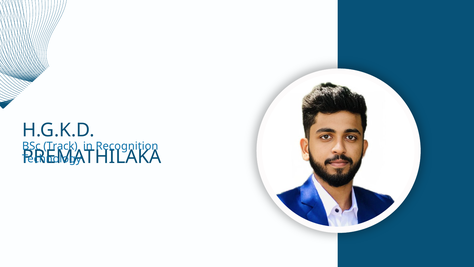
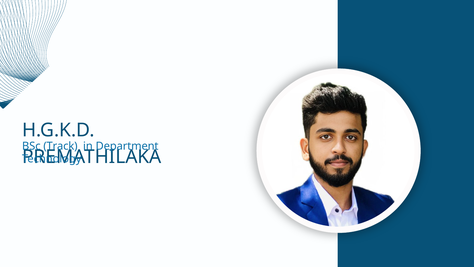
Recognition: Recognition -> Department (127, 146)
